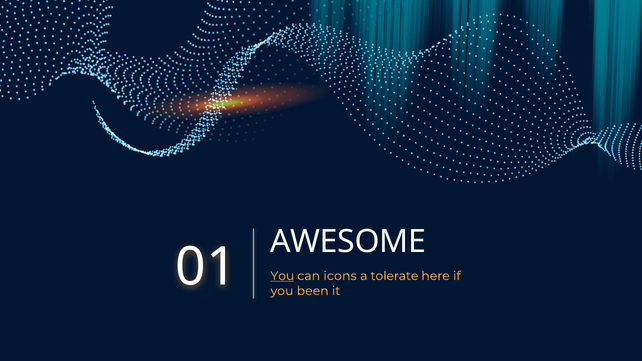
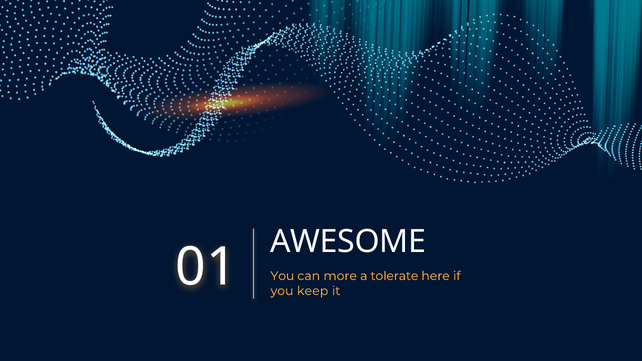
You underline: present -> none (282, 276)
icons: icons -> more (340, 276)
been: been -> keep (313, 291)
